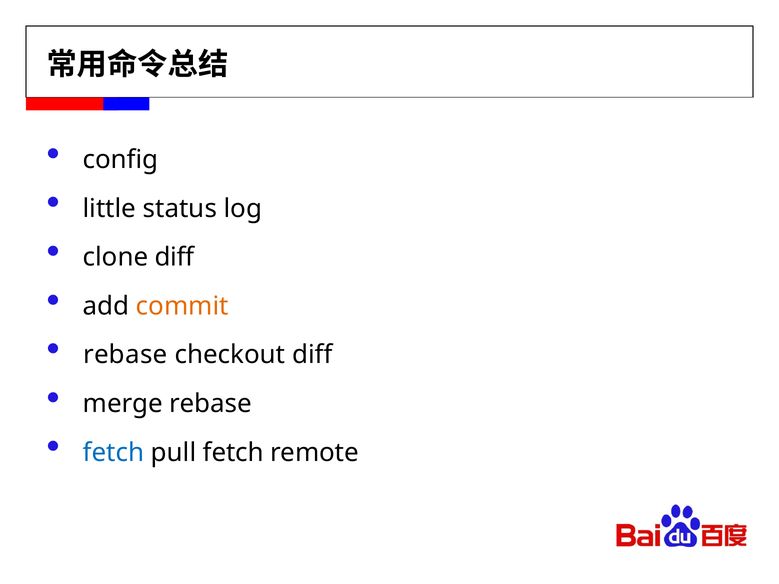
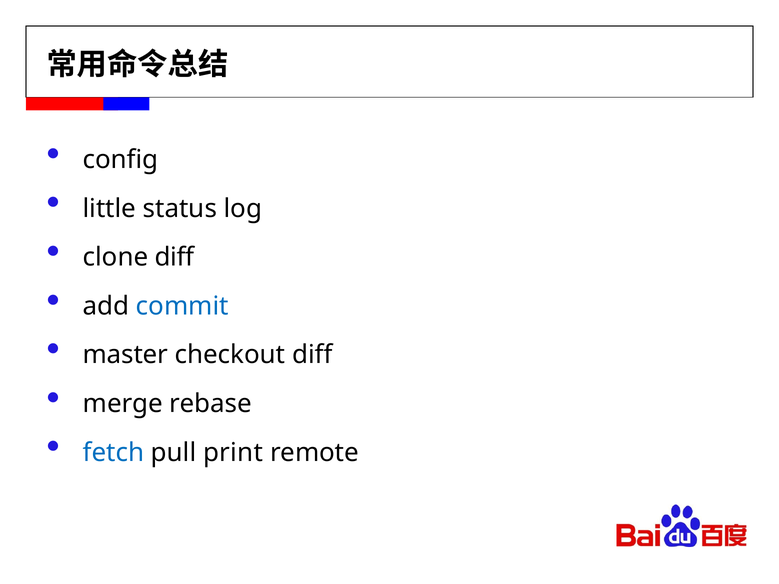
commit colour: orange -> blue (182, 306)
rebase: rebase -> master (125, 355)
pull fetch: fetch -> print (233, 453)
